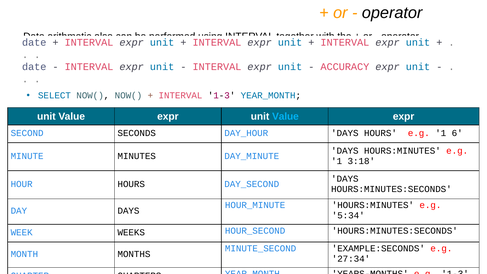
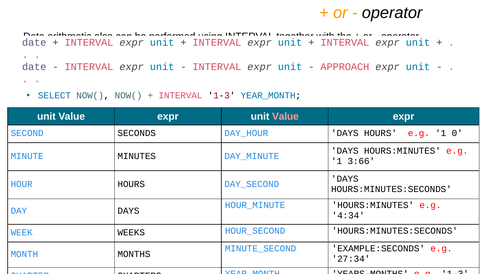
ACCURACY: ACCURACY -> APPROACH (345, 67)
Value colour: light blue -> pink (285, 116)
6: 6 -> 0 (457, 133)
3:18: 3:18 -> 3:66 (361, 161)
5:34: 5:34 -> 4:34 (348, 215)
